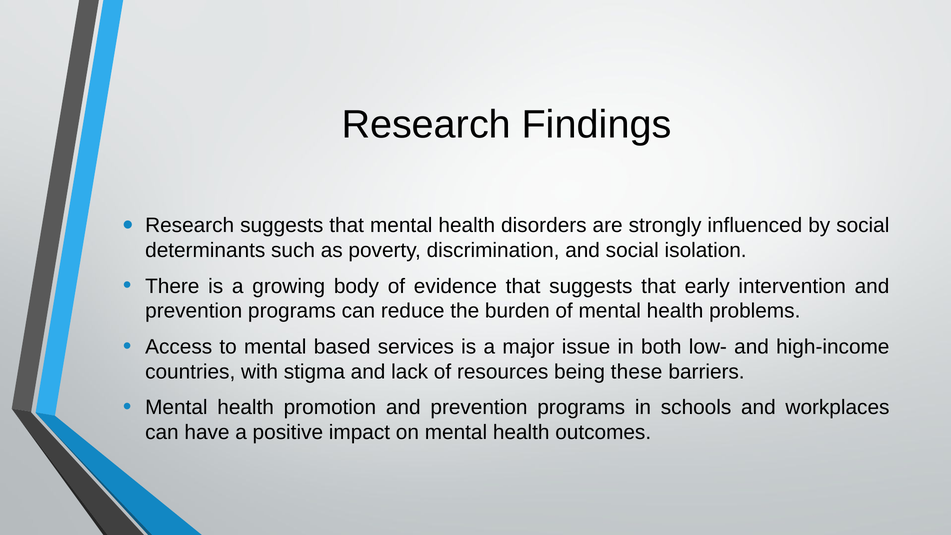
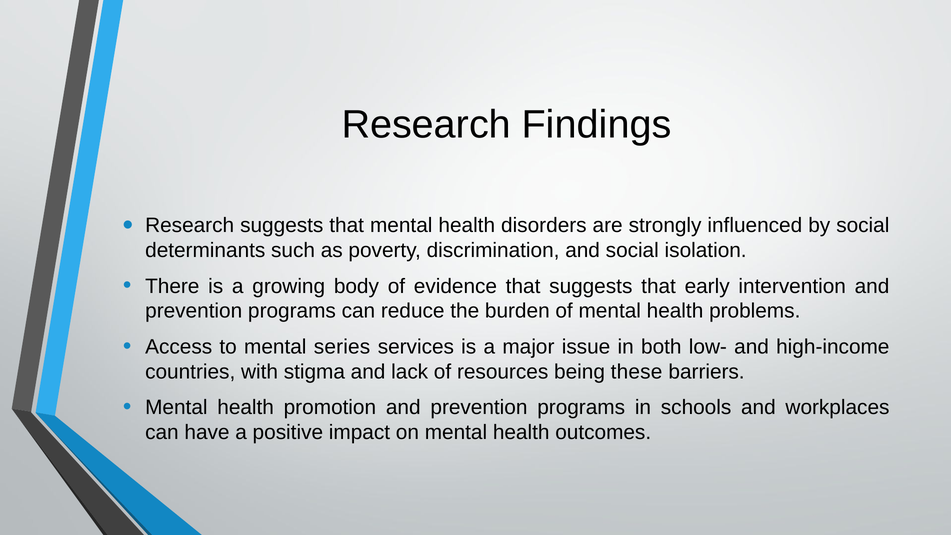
based: based -> series (342, 347)
